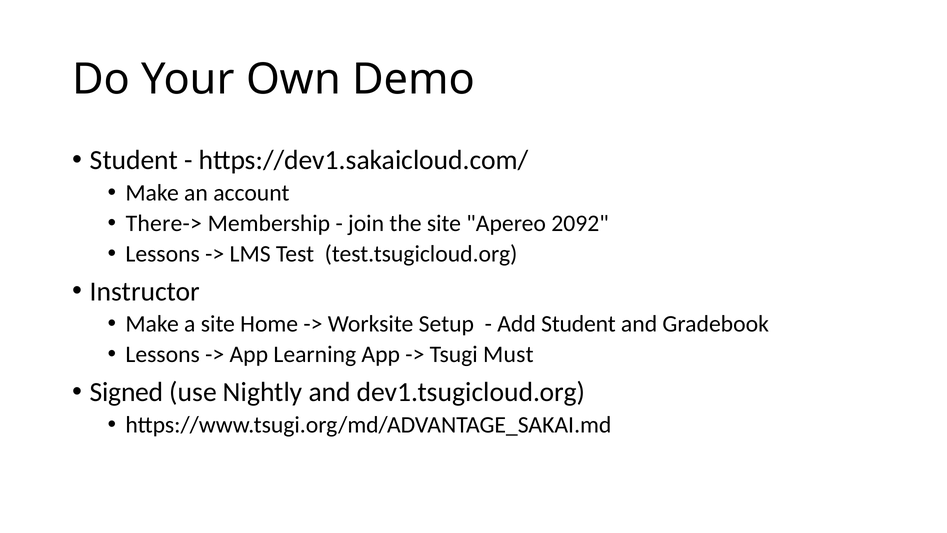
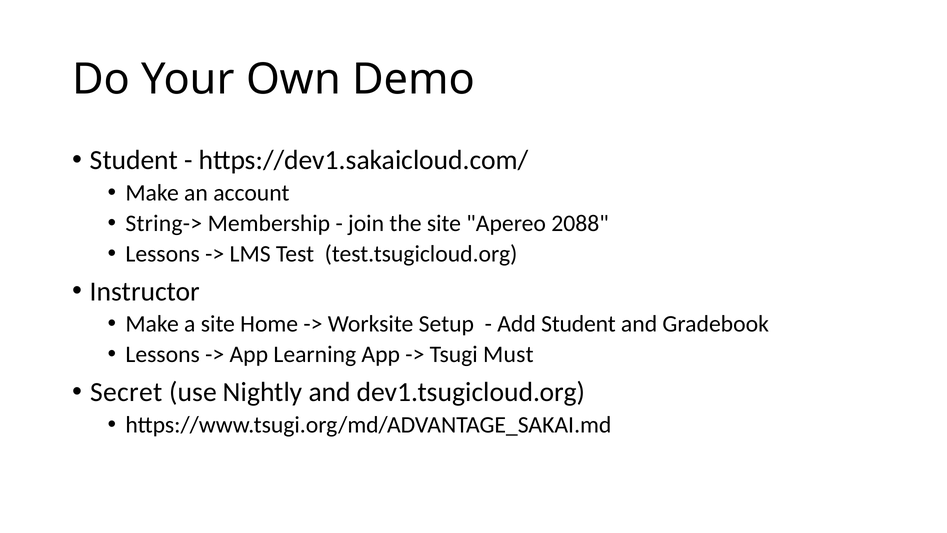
There->: There-> -> String-> (164, 223)
2092: 2092 -> 2088 (580, 223)
Signed: Signed -> Secret (126, 392)
